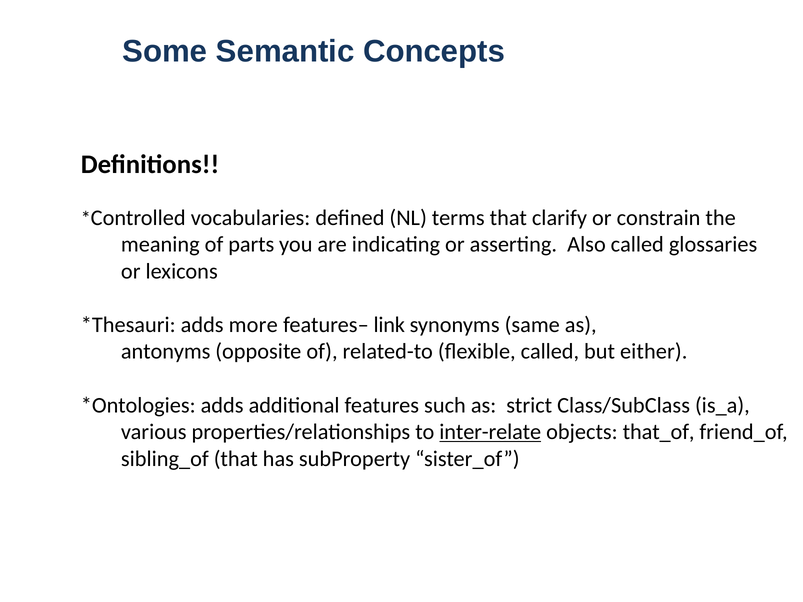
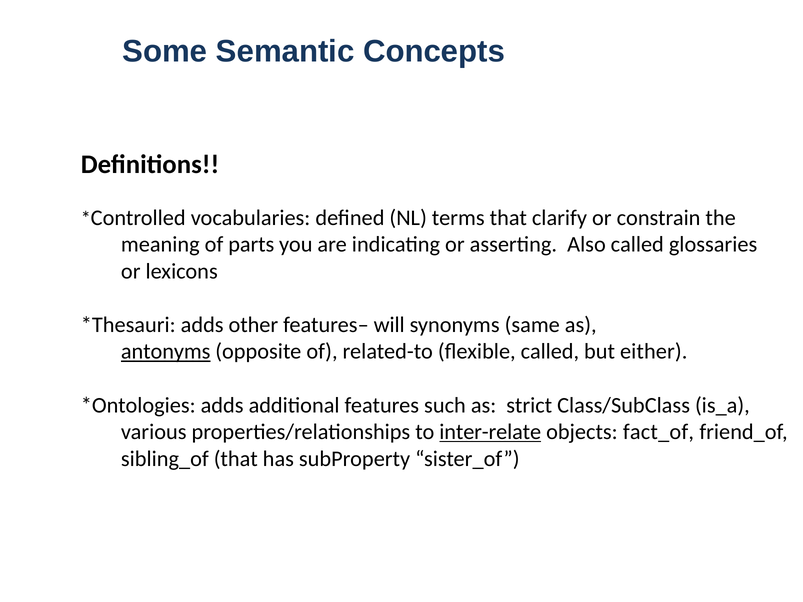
more: more -> other (253, 325)
link: link -> will (389, 325)
antonyms underline: none -> present (166, 352)
that_of: that_of -> fact_of (658, 432)
